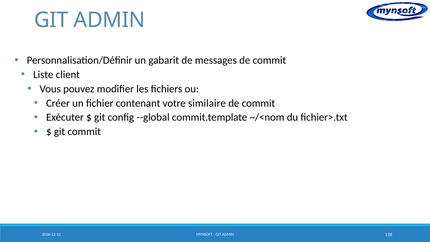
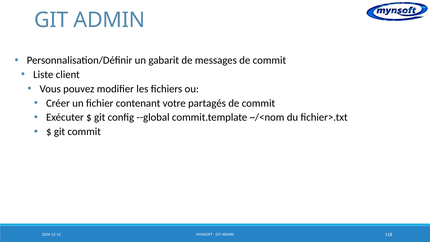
similaire: similaire -> partagés (207, 103)
